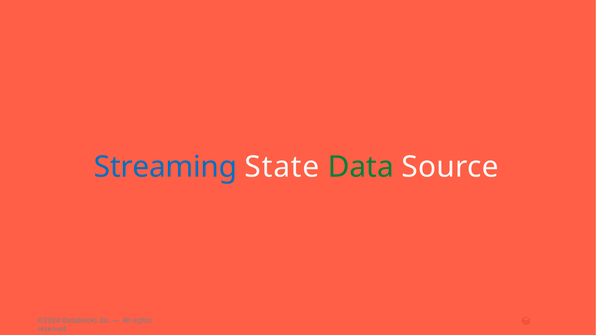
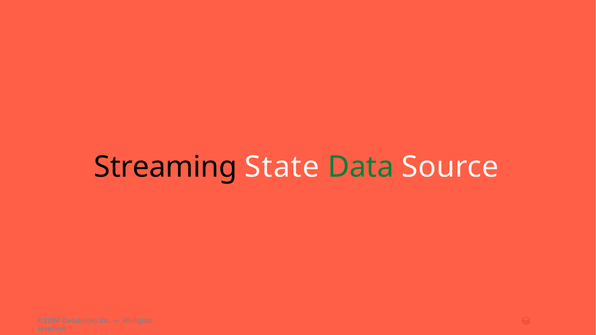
Streaming colour: blue -> black (166, 167)
